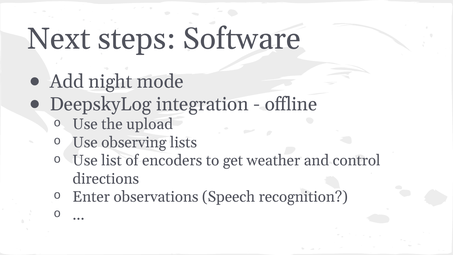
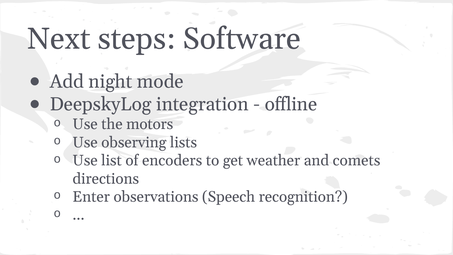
upload: upload -> motors (150, 124)
control: control -> comets (357, 160)
